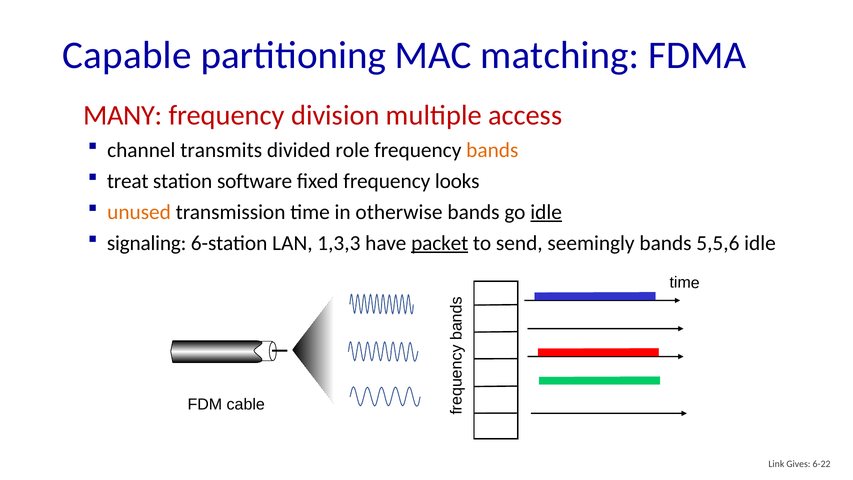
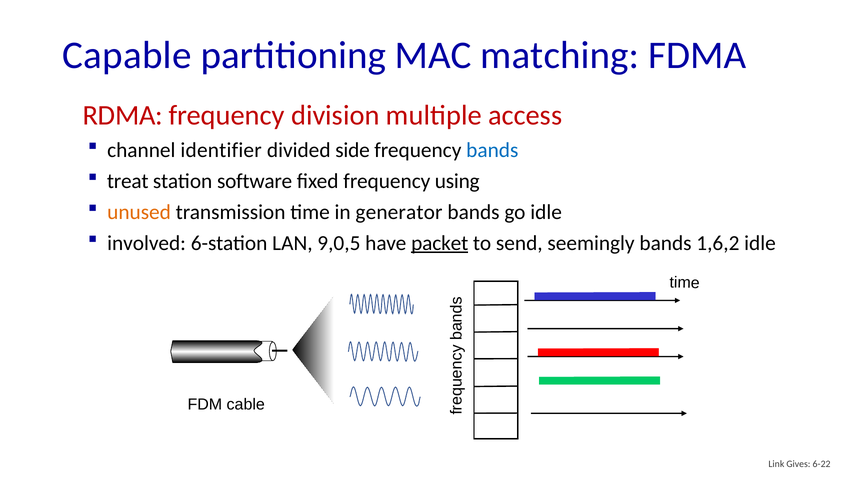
MANY: MANY -> RDMA (123, 115)
transmits: transmits -> identifier (221, 150)
role: role -> side (353, 150)
bands colour: orange -> blue (492, 150)
looks: looks -> using (457, 181)
otherwise: otherwise -> generator (399, 212)
idle underline: present -> none (546, 212)
signaling: signaling -> involved (147, 243)
1,3,3: 1,3,3 -> 9,0,5 (339, 243)
5,5,6: 5,5,6 -> 1,6,2 (718, 243)
